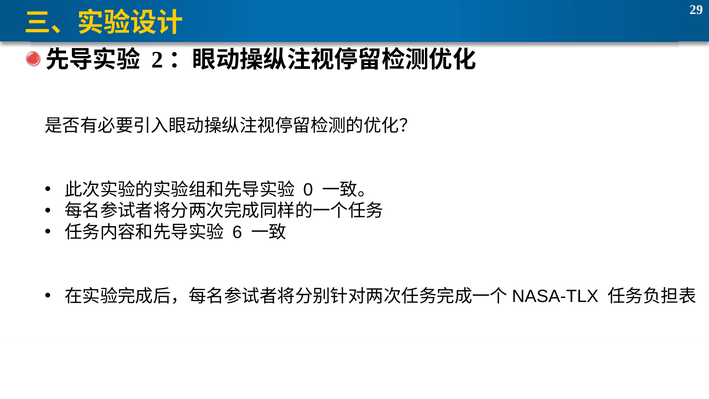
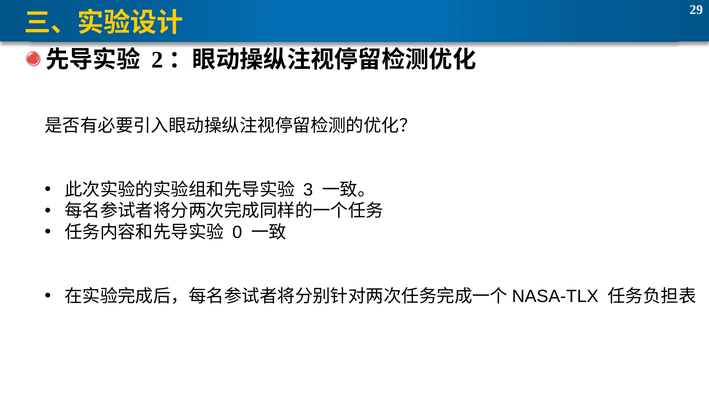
0: 0 -> 3 (308, 190)
6: 6 -> 0 (237, 232)
